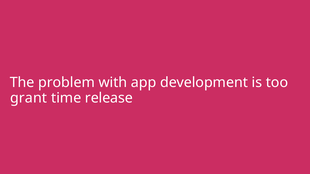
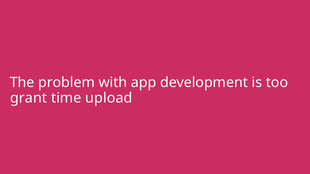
release: release -> upload (109, 98)
